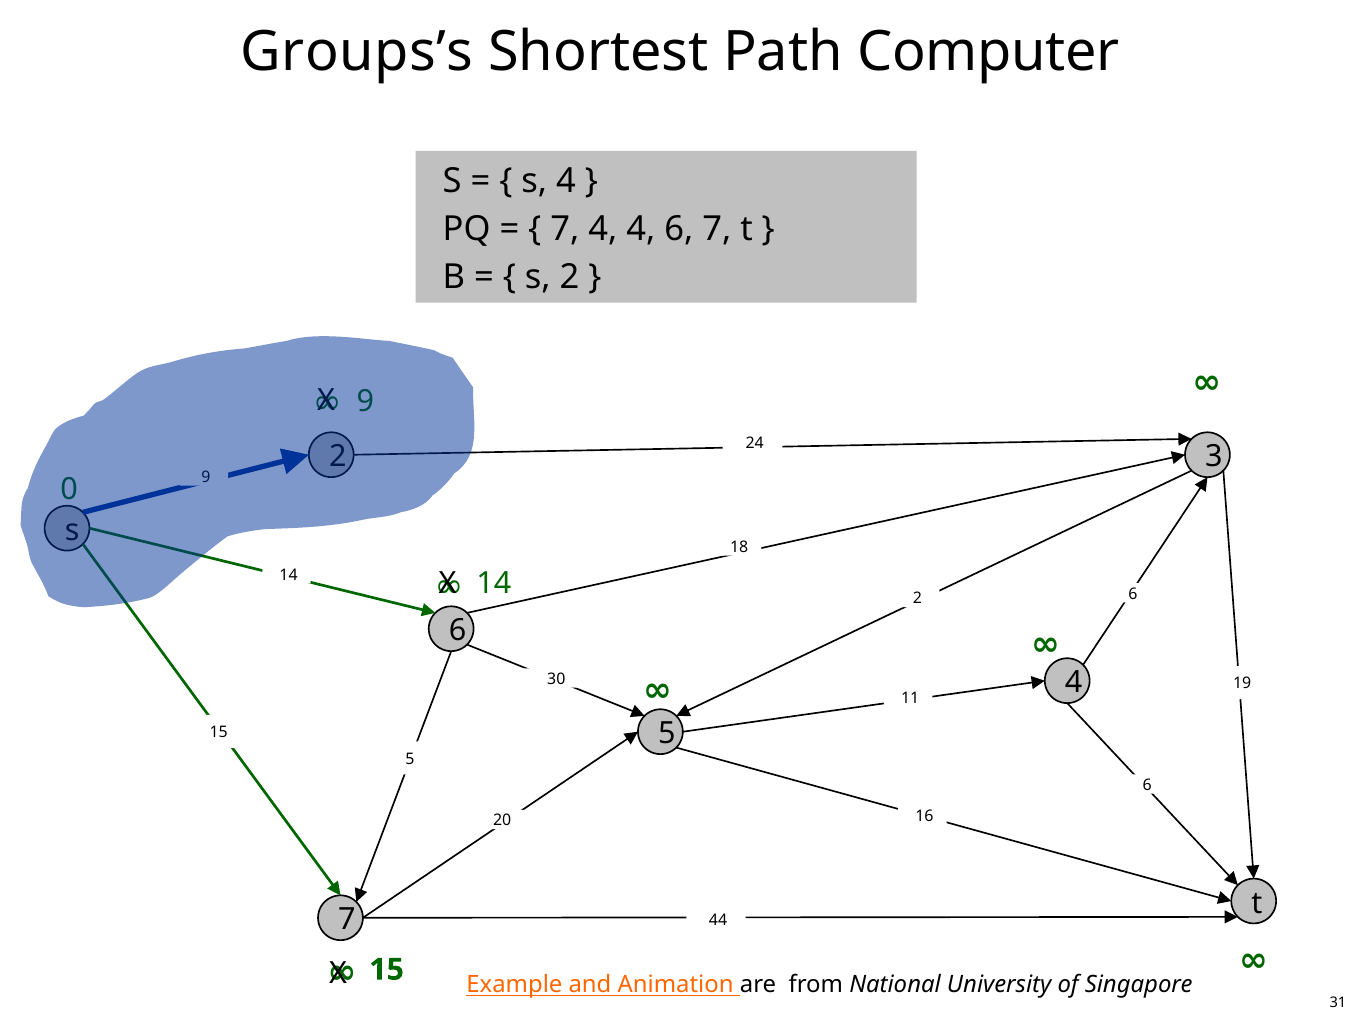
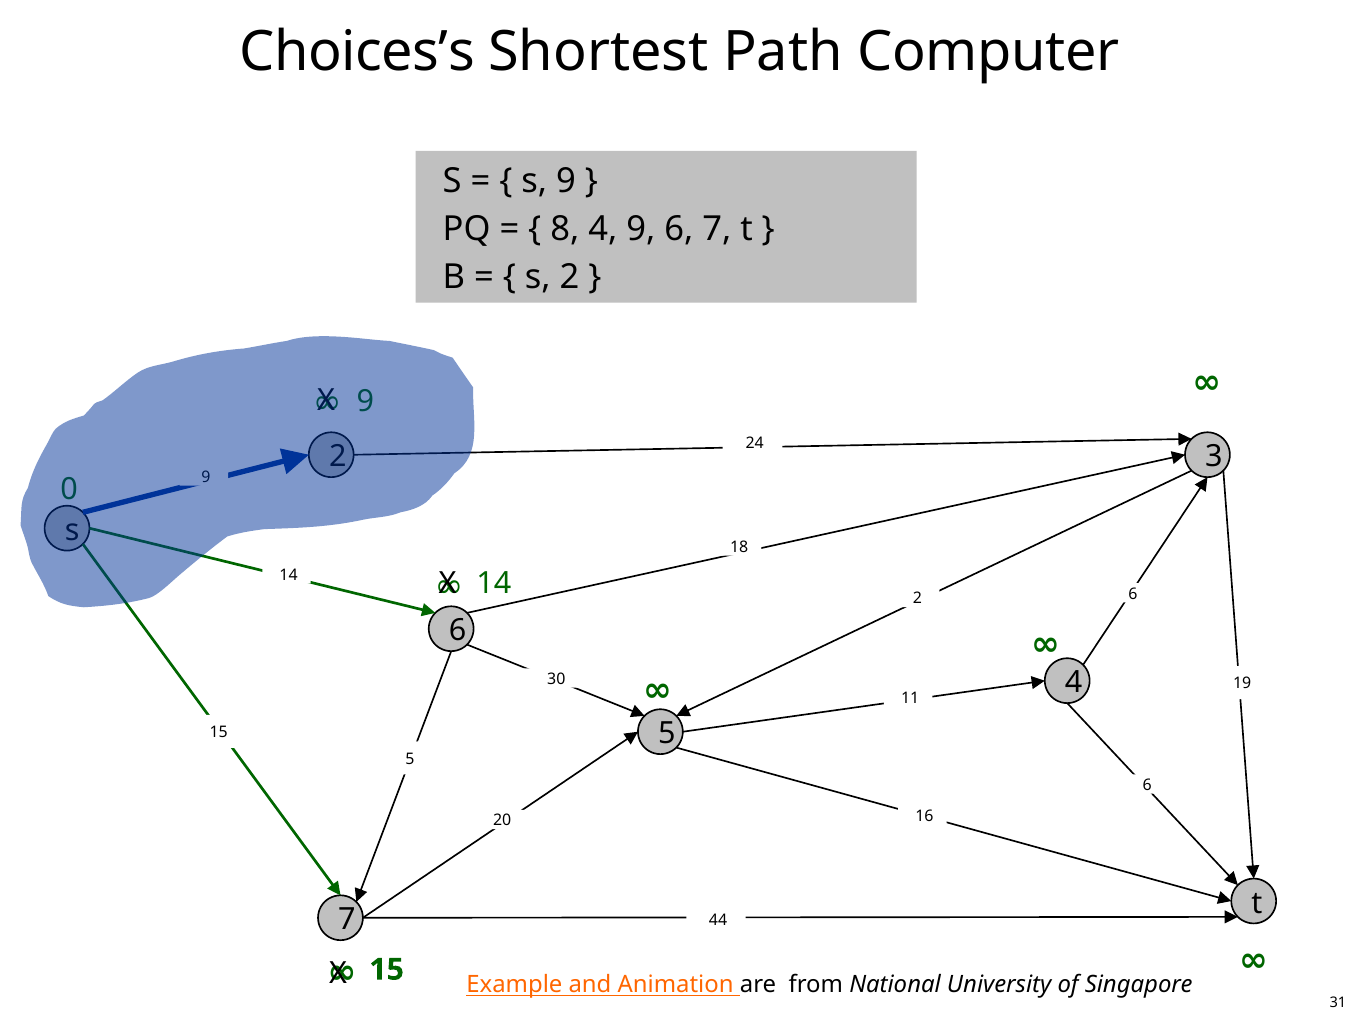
Groups’s: Groups’s -> Choices’s (357, 52)
s 4: 4 -> 9 (566, 181)
7: 7 -> 8 (565, 229)
4 4: 4 -> 9 (641, 229)
